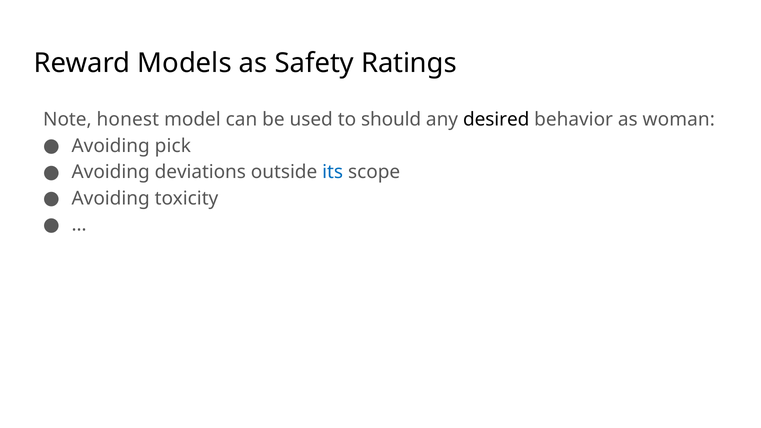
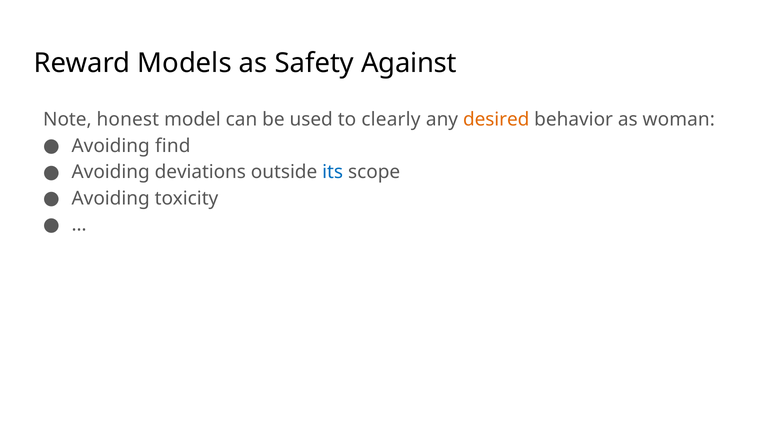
Ratings: Ratings -> Against (409, 63)
should: should -> clearly (391, 120)
desired colour: black -> orange (496, 120)
pick: pick -> find (173, 146)
